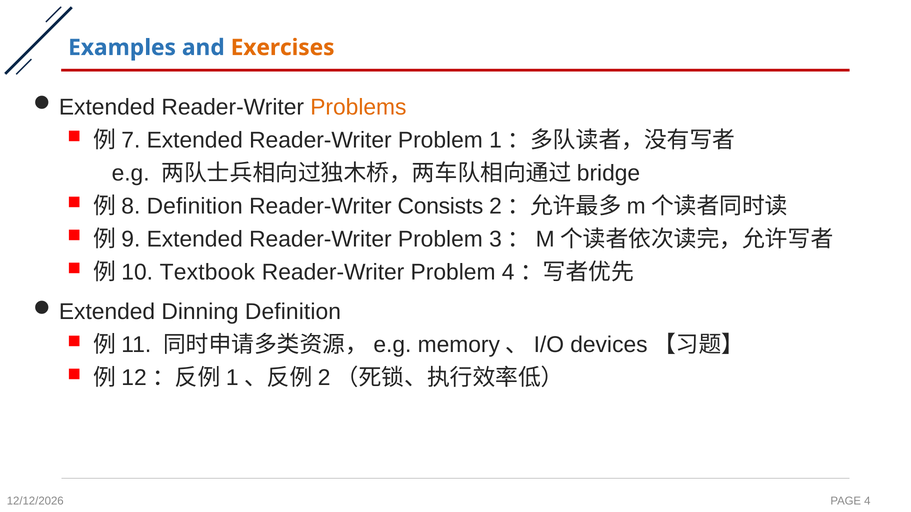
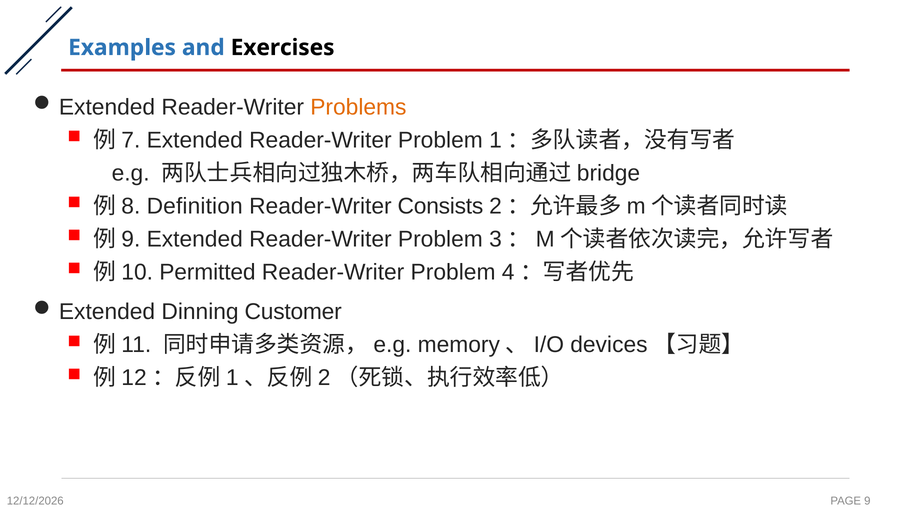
Exercises colour: orange -> black (283, 48)
Textbook: Textbook -> Permitted (207, 272)
Dinning Definition: Definition -> Customer (293, 312)
4: 4 -> 9 (867, 501)
